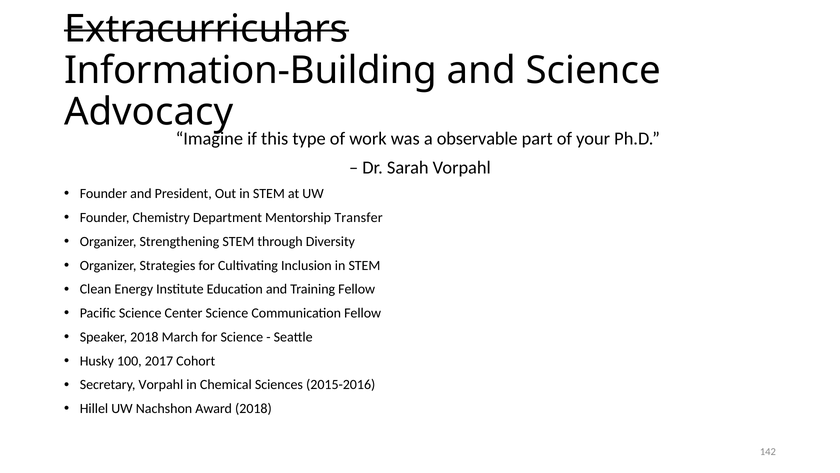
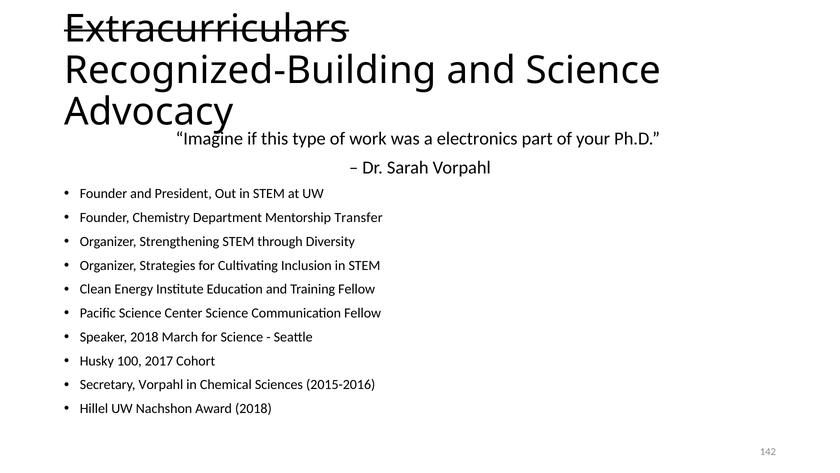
Information-Building: Information-Building -> Recognized-Building (250, 71)
observable: observable -> electronics (477, 139)
